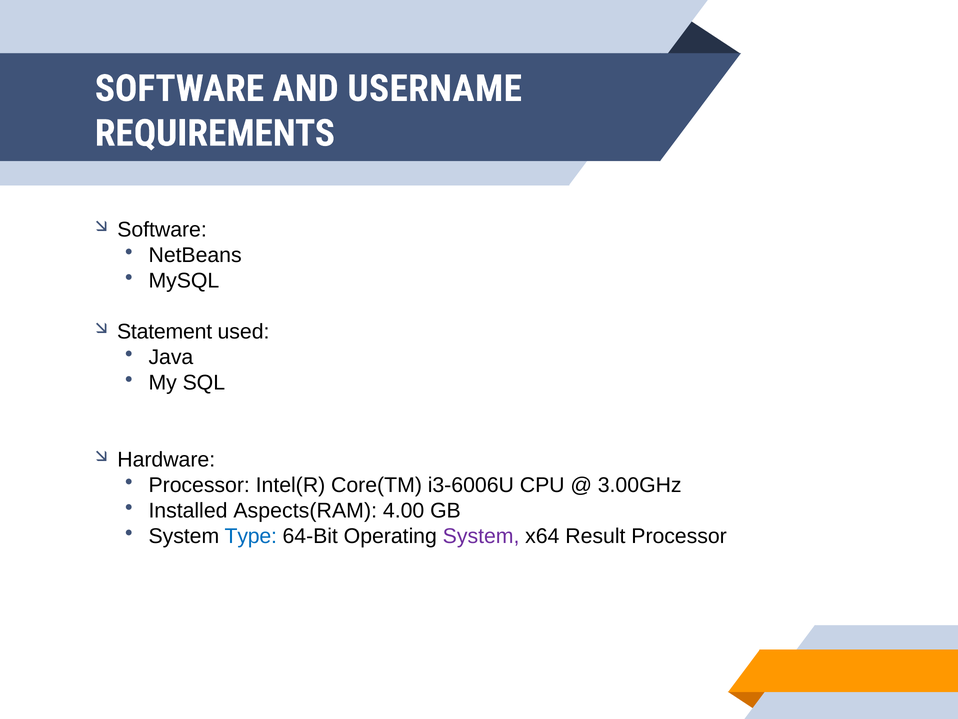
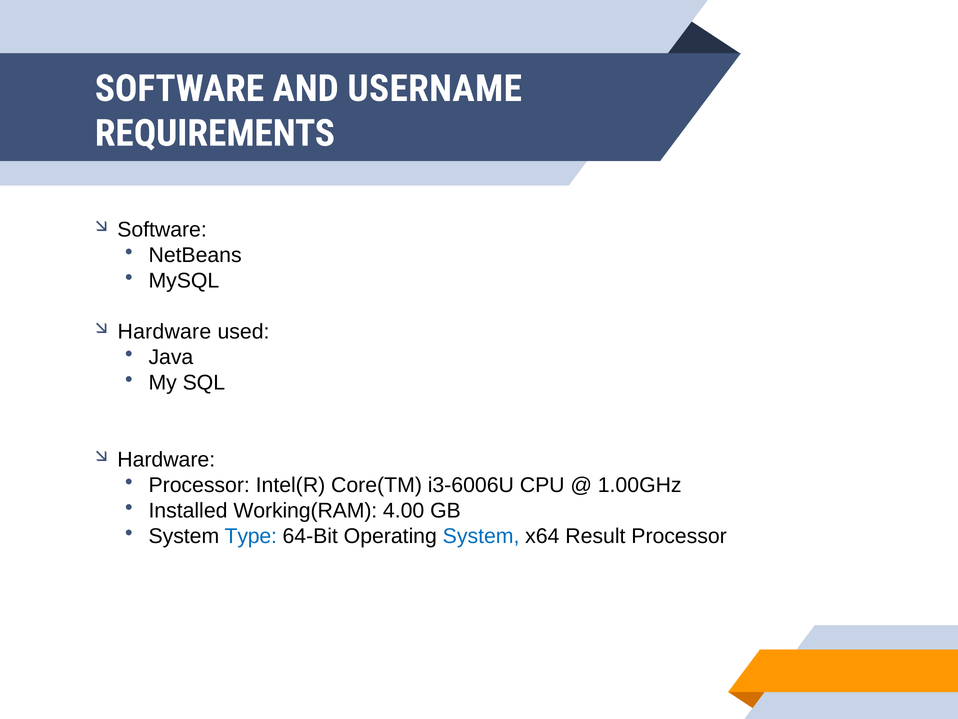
Statement: Statement -> Hardware (164, 332)
3.00GHz: 3.00GHz -> 1.00GHz (640, 485)
Aspects(RAM: Aspects(RAM -> Working(RAM (305, 510)
System colour: purple -> blue (481, 536)
